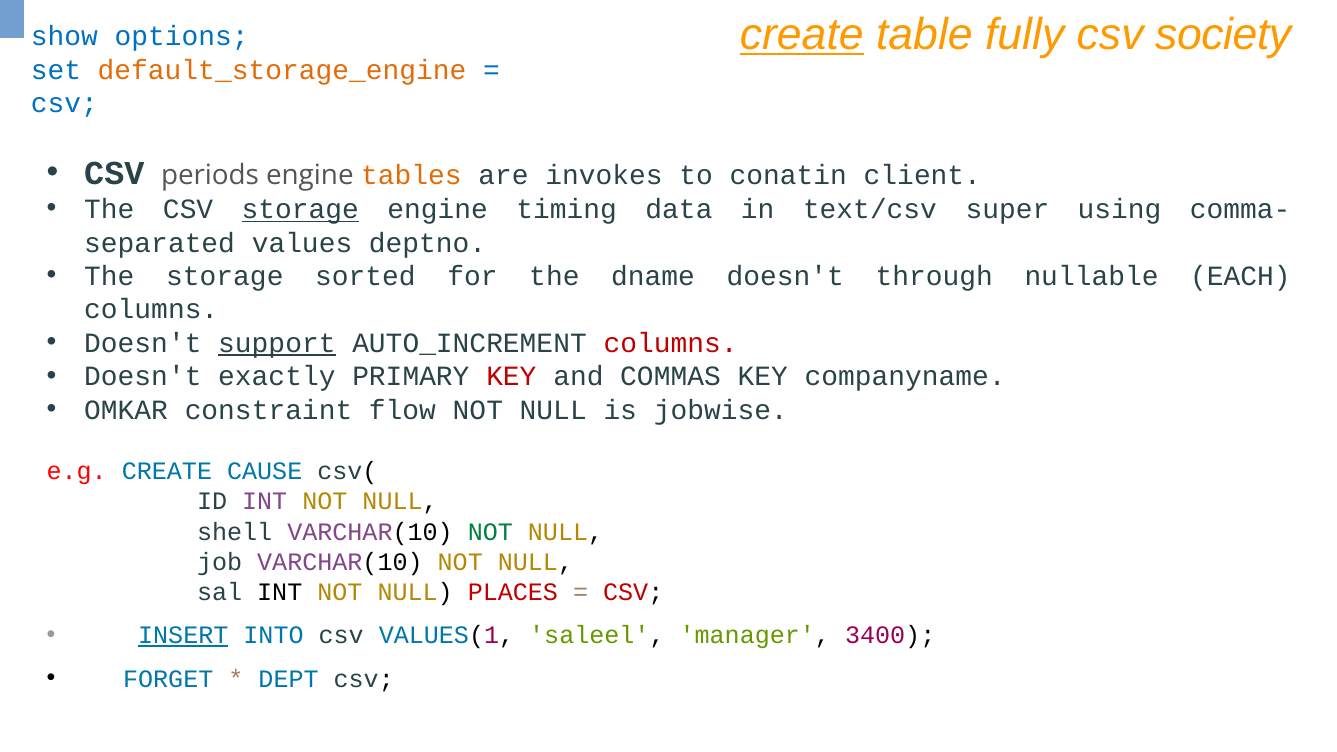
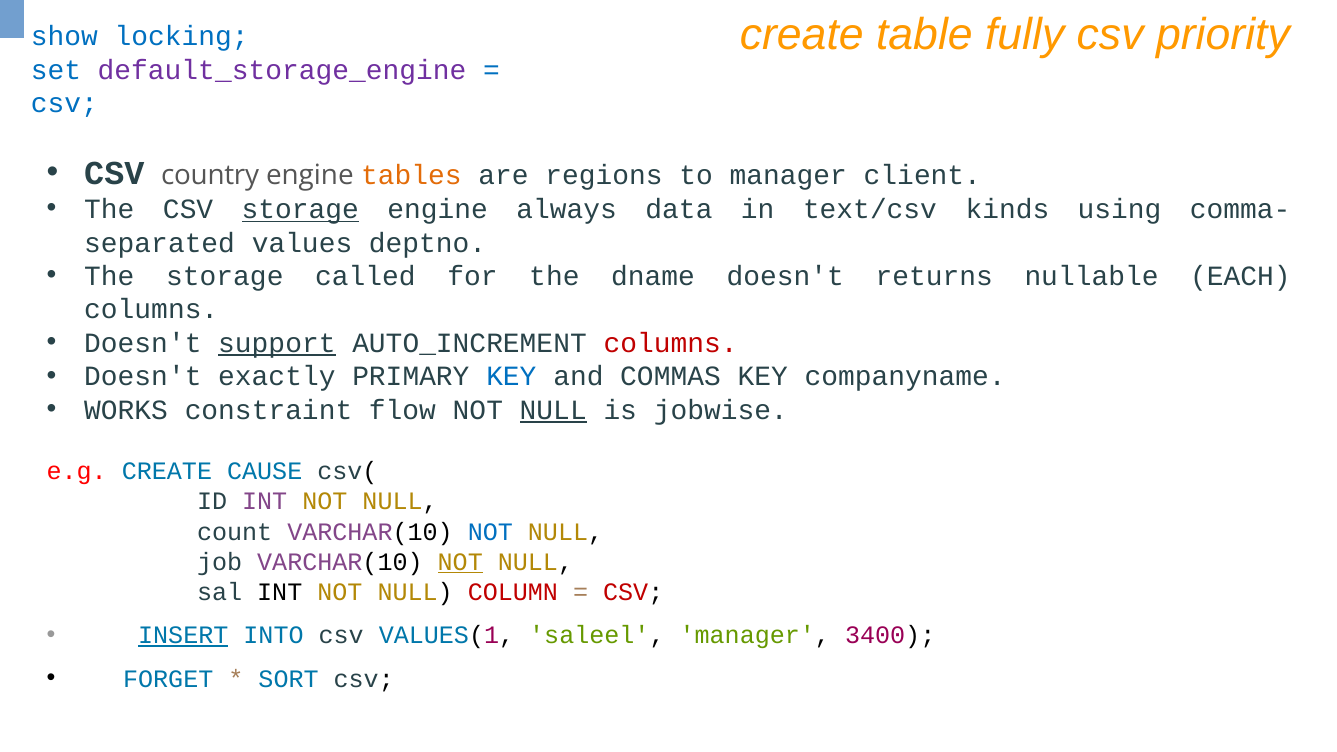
create underline: present -> none (802, 35)
society: society -> priority (1223, 35)
options: options -> locking (182, 37)
default_storage_engine colour: orange -> purple (282, 70)
periods: periods -> country (210, 175)
invokes: invokes -> regions (604, 175)
to conatin: conatin -> manager (788, 175)
timing: timing -> always (567, 209)
super: super -> kinds (1007, 209)
sorted: sorted -> called (365, 276)
through: through -> returns (934, 276)
KEY colour: red -> blue (511, 377)
OMKAR: OMKAR -> WORKS (126, 410)
NULL underline: none -> present (553, 410)
shell: shell -> count (235, 532)
NOT colour: green -> blue (490, 532)
NOT underline: none -> present (460, 562)
PLACES: PLACES -> COLUMN (513, 592)
DEPT: DEPT -> SORT (289, 679)
